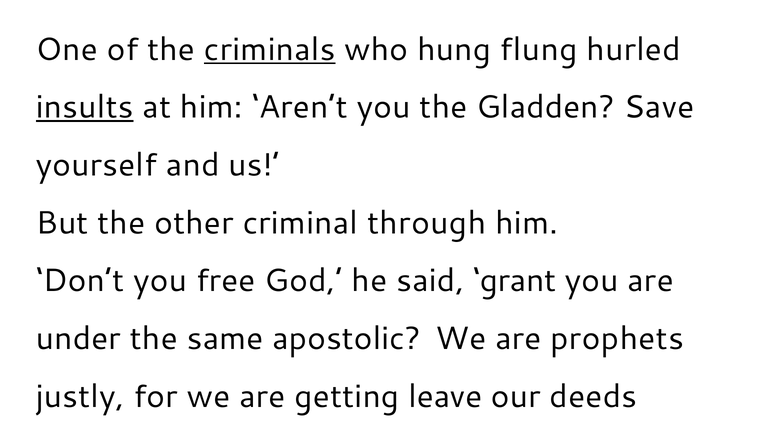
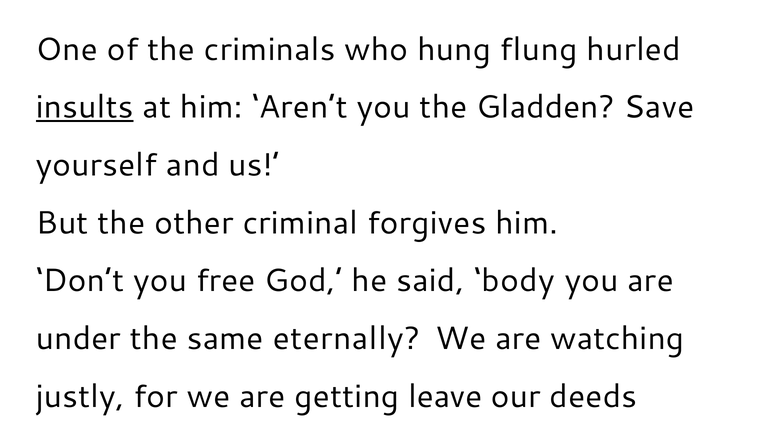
criminals underline: present -> none (270, 49)
through: through -> forgives (427, 223)
grant: grant -> body (514, 281)
apostolic: apostolic -> eternally (347, 338)
prophets: prophets -> watching (617, 338)
